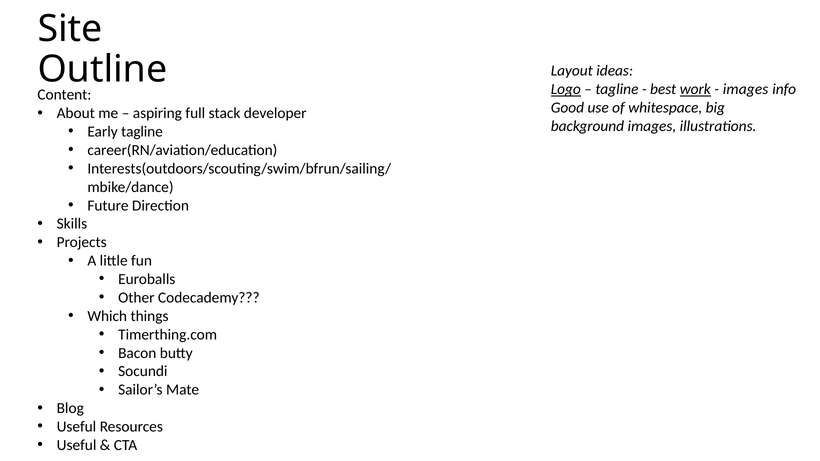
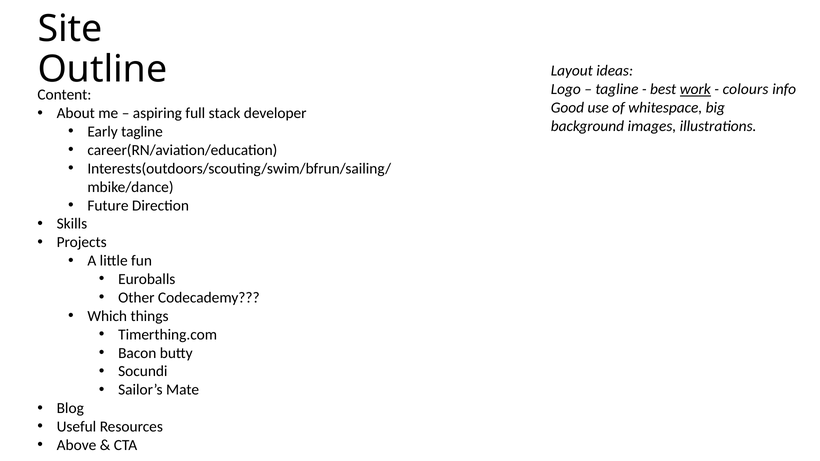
Logo underline: present -> none (566, 89)
images: images -> colours (746, 89)
Useful: Useful -> Above (77, 445)
